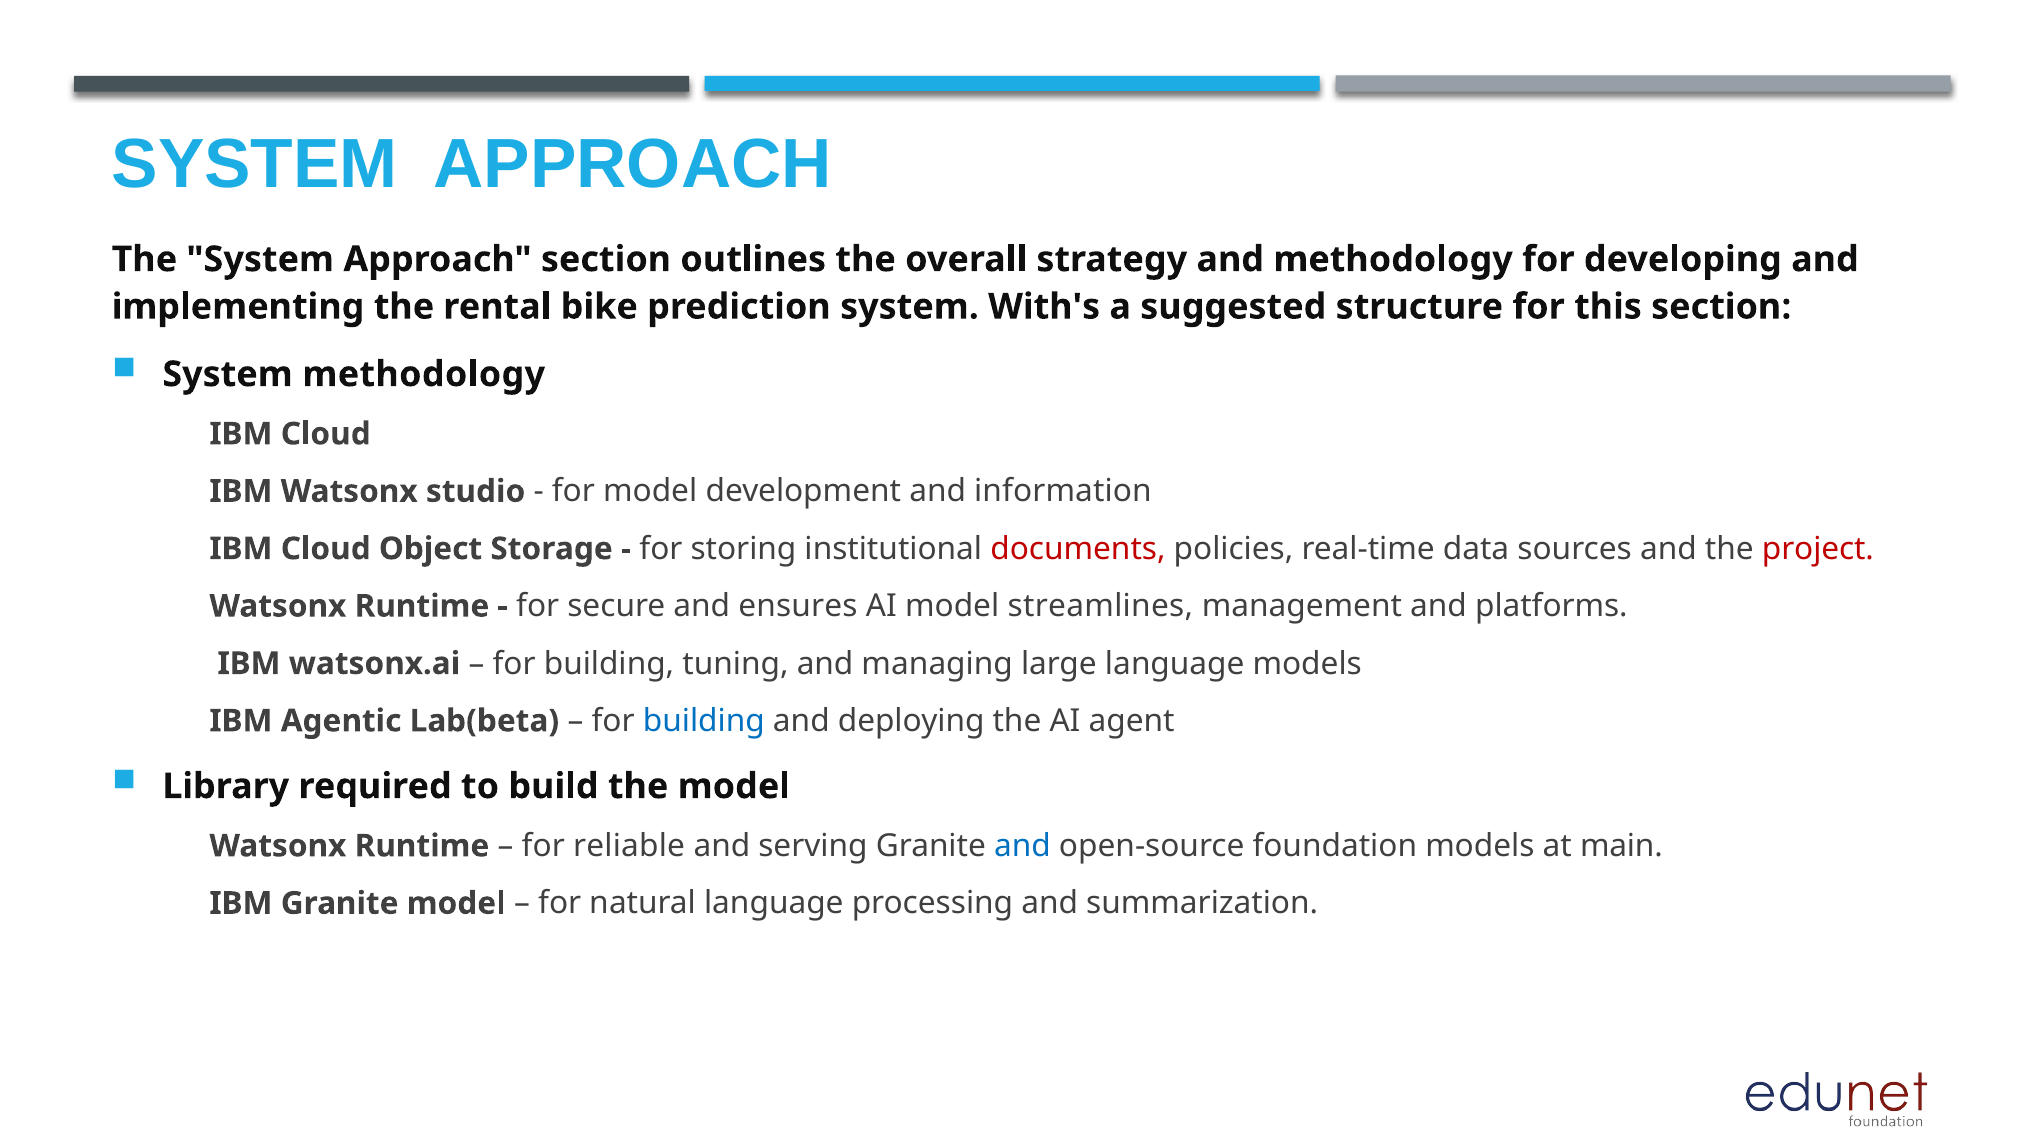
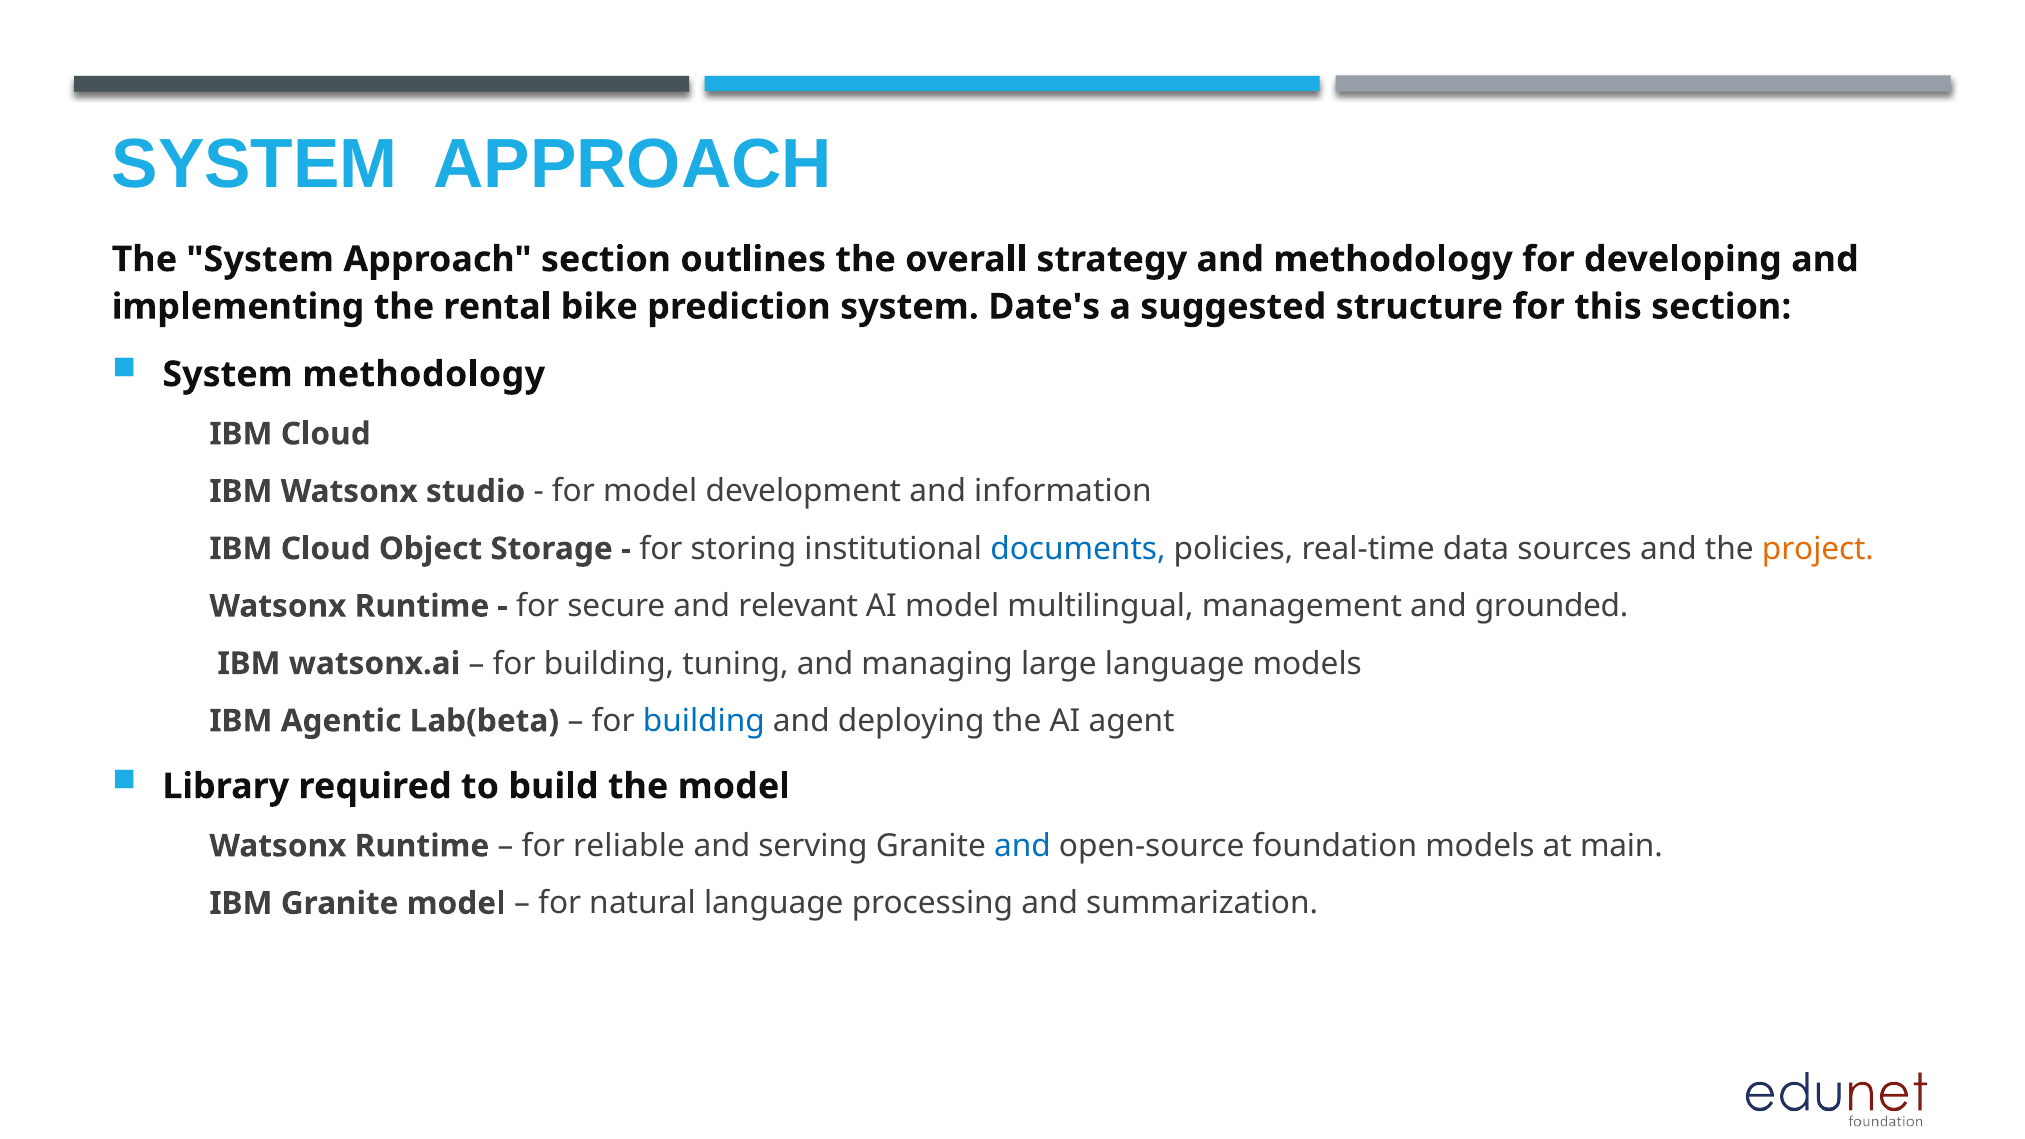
With's: With's -> Date's (1044, 307)
documents colour: red -> blue (1078, 549)
project colour: red -> orange (1818, 549)
ensures: ensures -> relevant (798, 606)
streamlines: streamlines -> multilingual (1101, 606)
platforms: platforms -> grounded (1552, 606)
